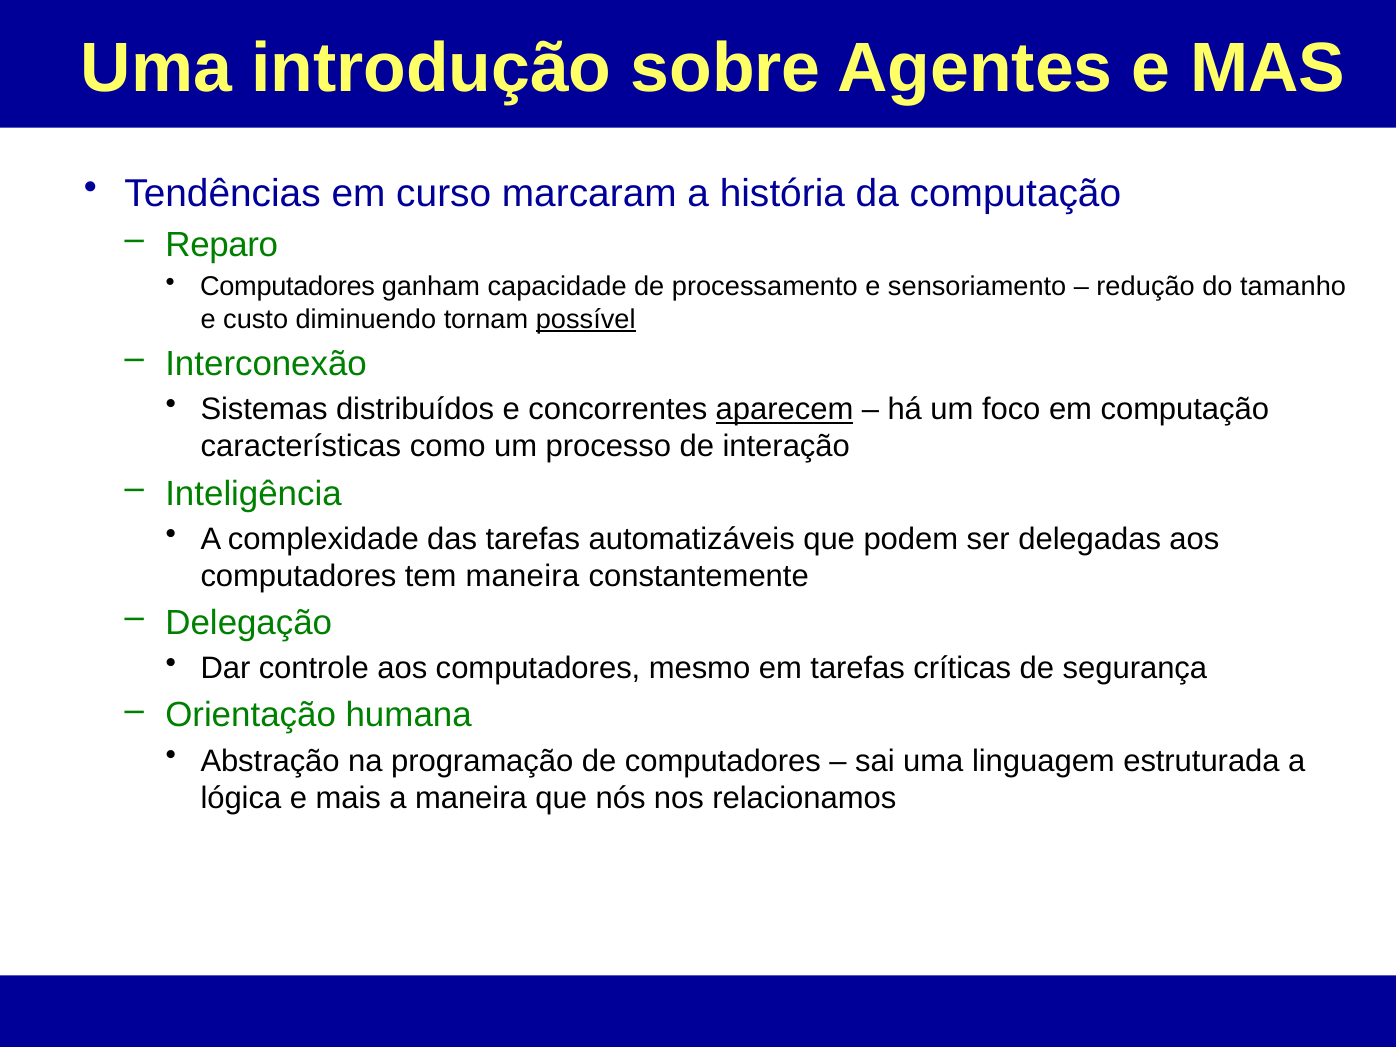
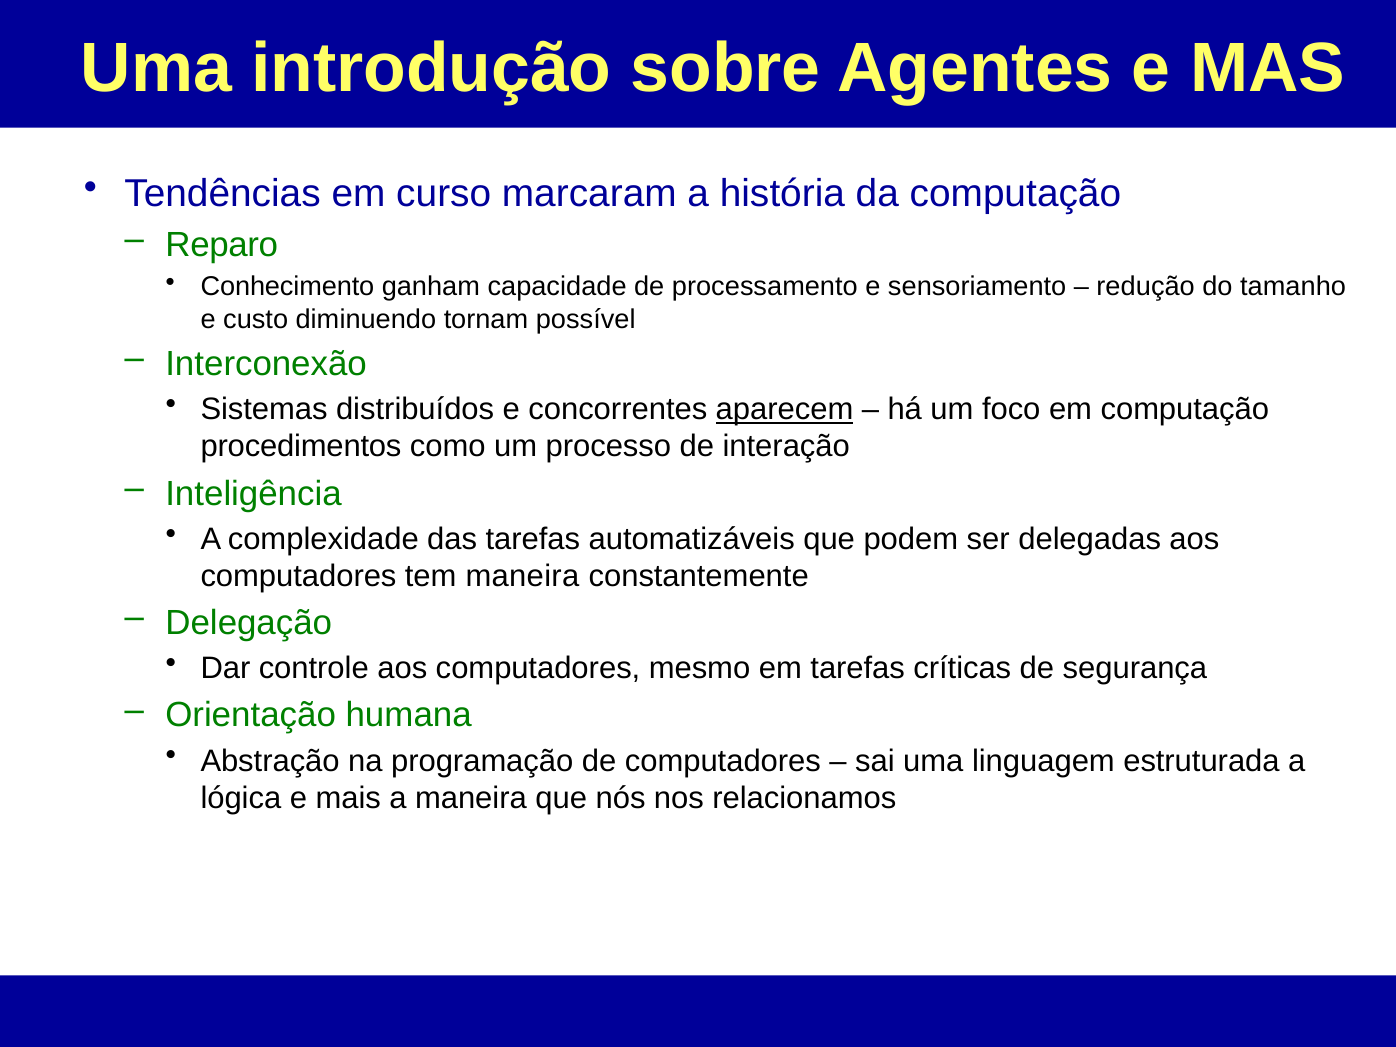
Computadores: Computadores -> Conhecimento (287, 287)
possível underline: present -> none (586, 319)
características: características -> procedimentos (301, 447)
